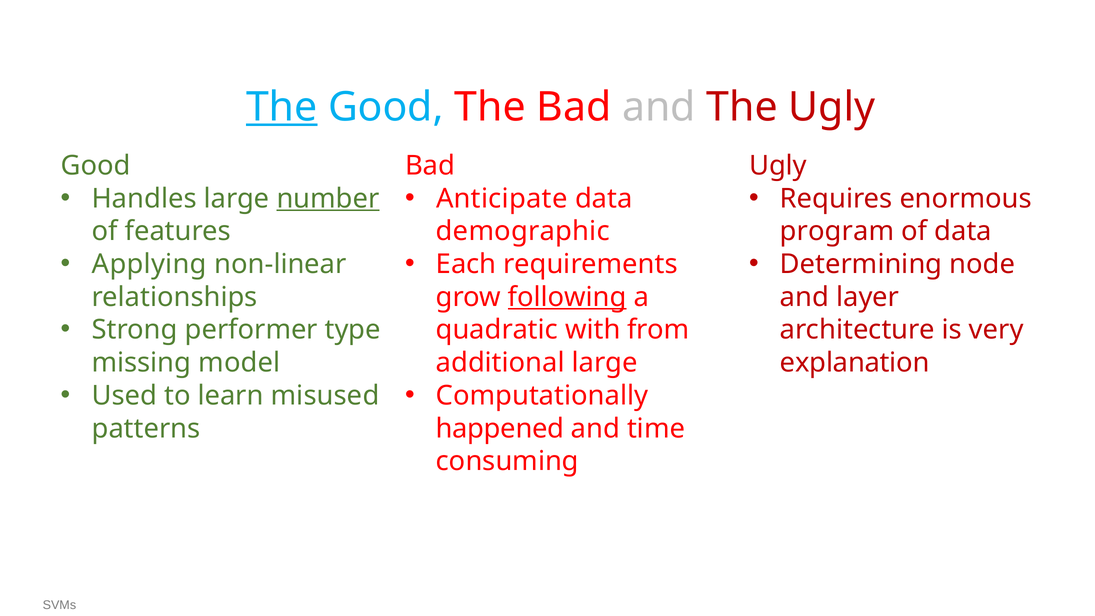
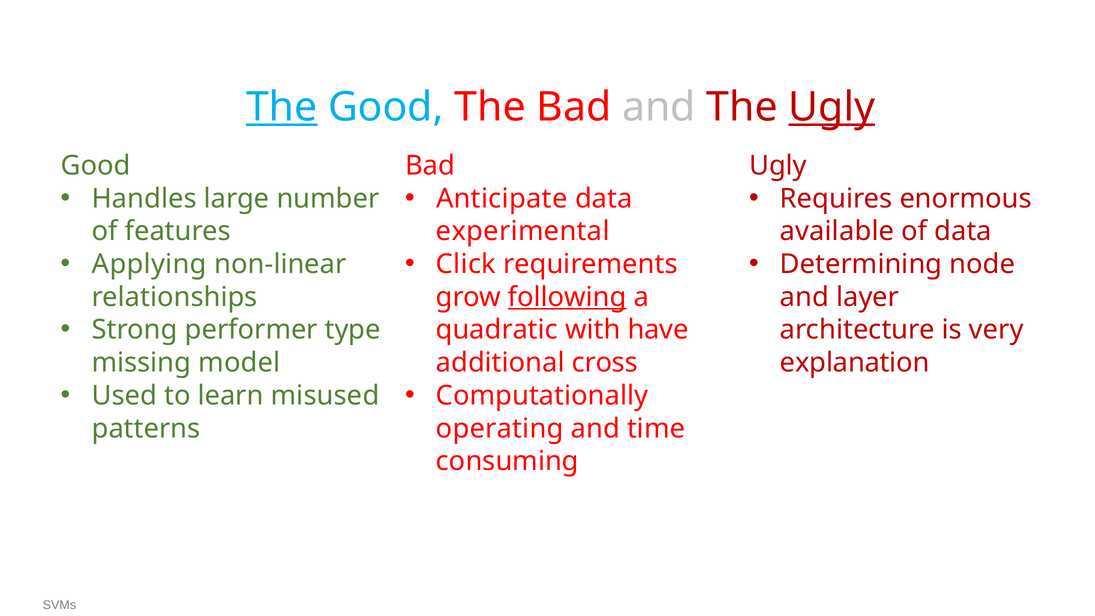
Ugly underline: none -> present (832, 107)
number underline: present -> none (328, 198)
demographic: demographic -> experimental (523, 231)
program: program -> available (837, 231)
Each: Each -> Click (466, 264)
from: from -> have (658, 330)
additional large: large -> cross (605, 363)
happened: happened -> operating (500, 428)
